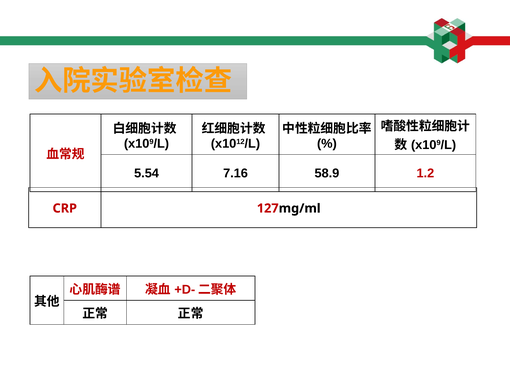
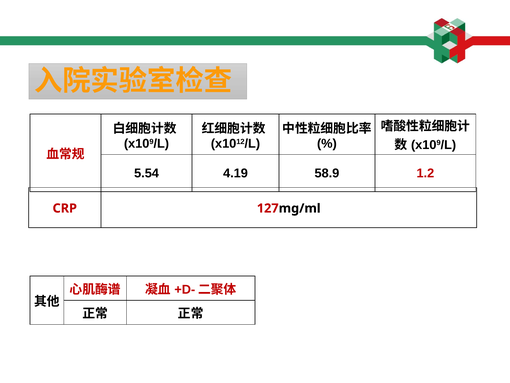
7.16: 7.16 -> 4.19 (236, 173)
